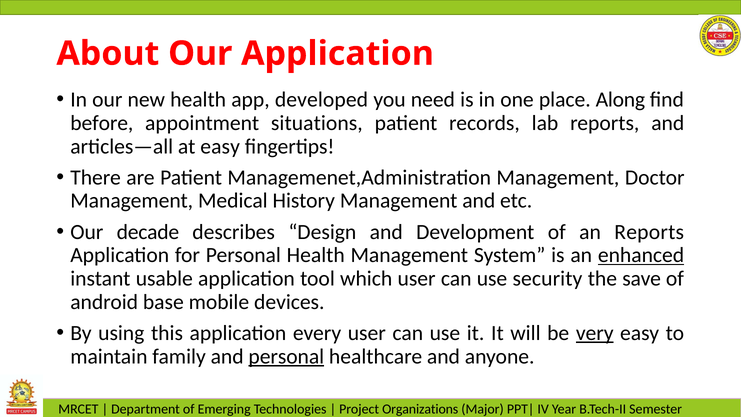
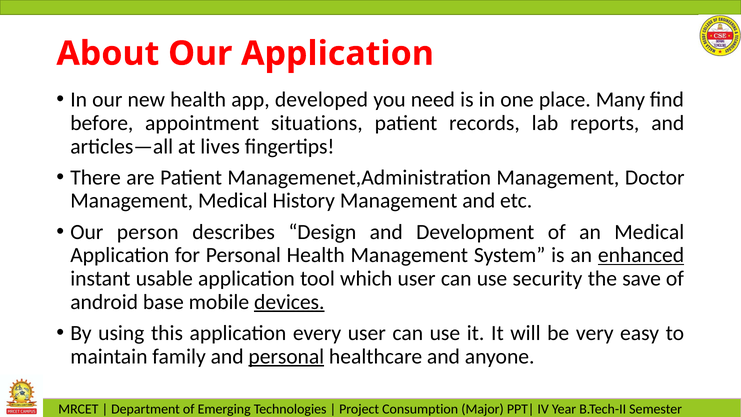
Along: Along -> Many (620, 100)
at easy: easy -> lives (220, 146)
decade: decade -> person (148, 232)
an Reports: Reports -> Medical (649, 232)
devices underline: none -> present (289, 302)
very underline: present -> none (595, 333)
Organizations: Organizations -> Consumption (420, 409)
